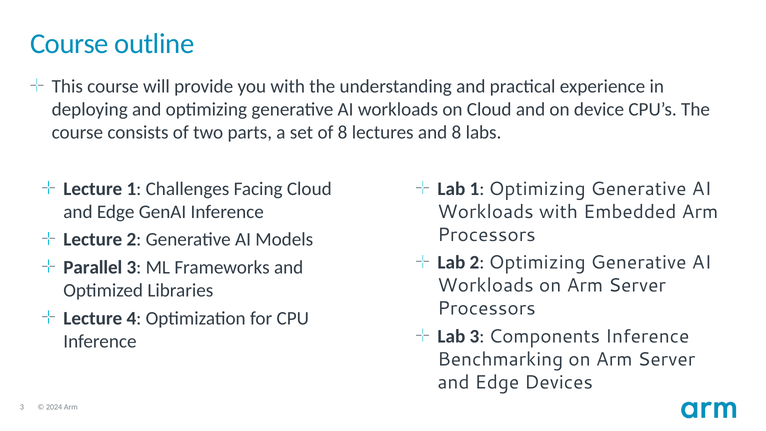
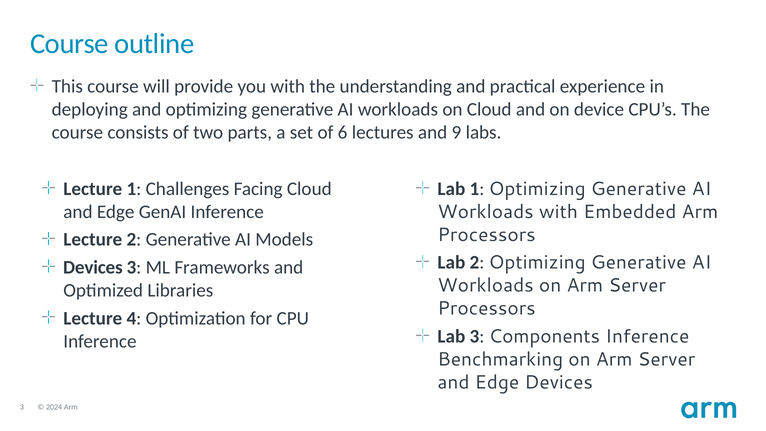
of 8: 8 -> 6 (343, 132)
and 8: 8 -> 9 (456, 132)
Parallel: Parallel -> Devices (93, 267)
